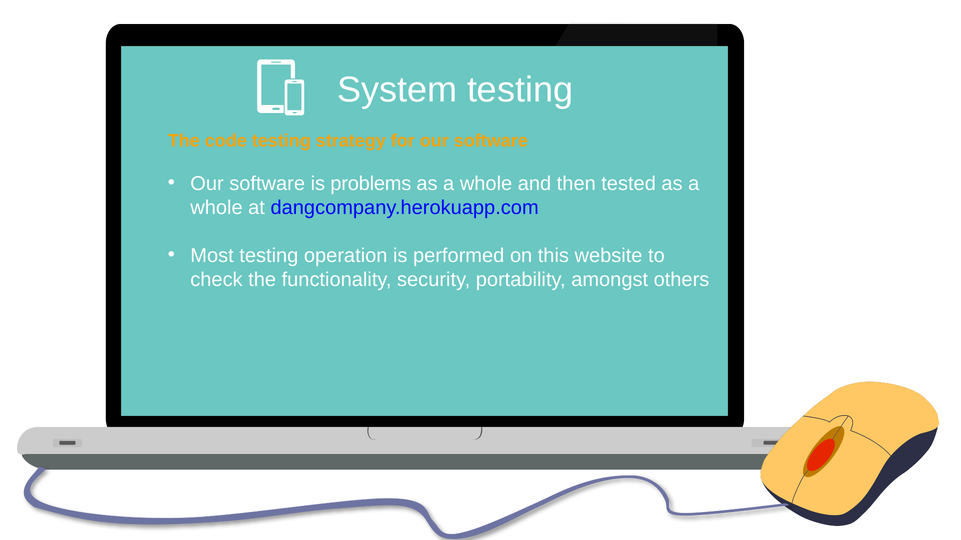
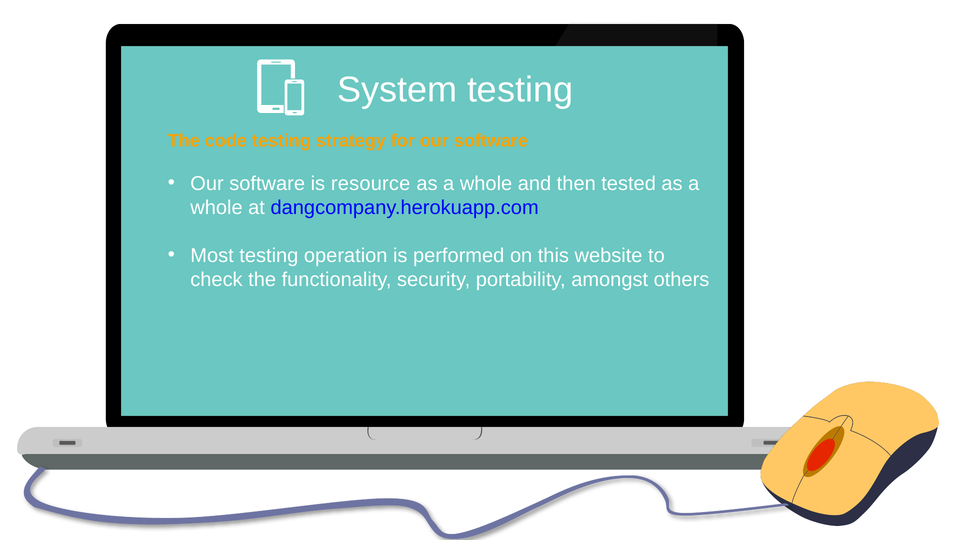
problems: problems -> resource (371, 184)
